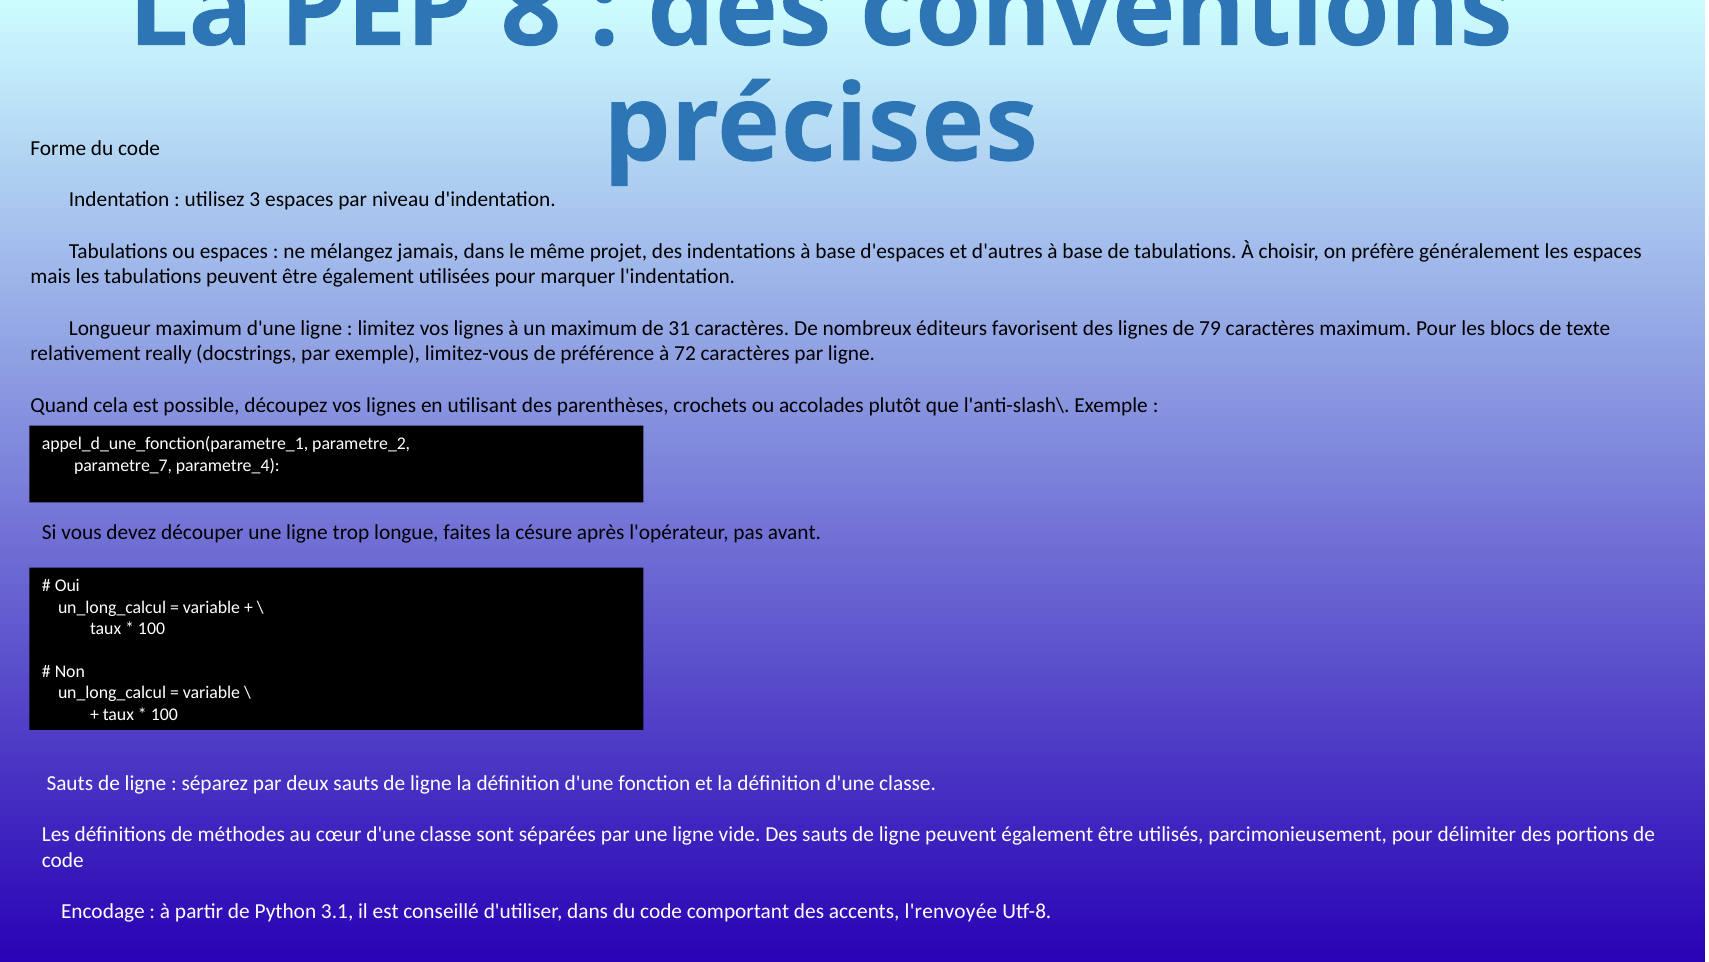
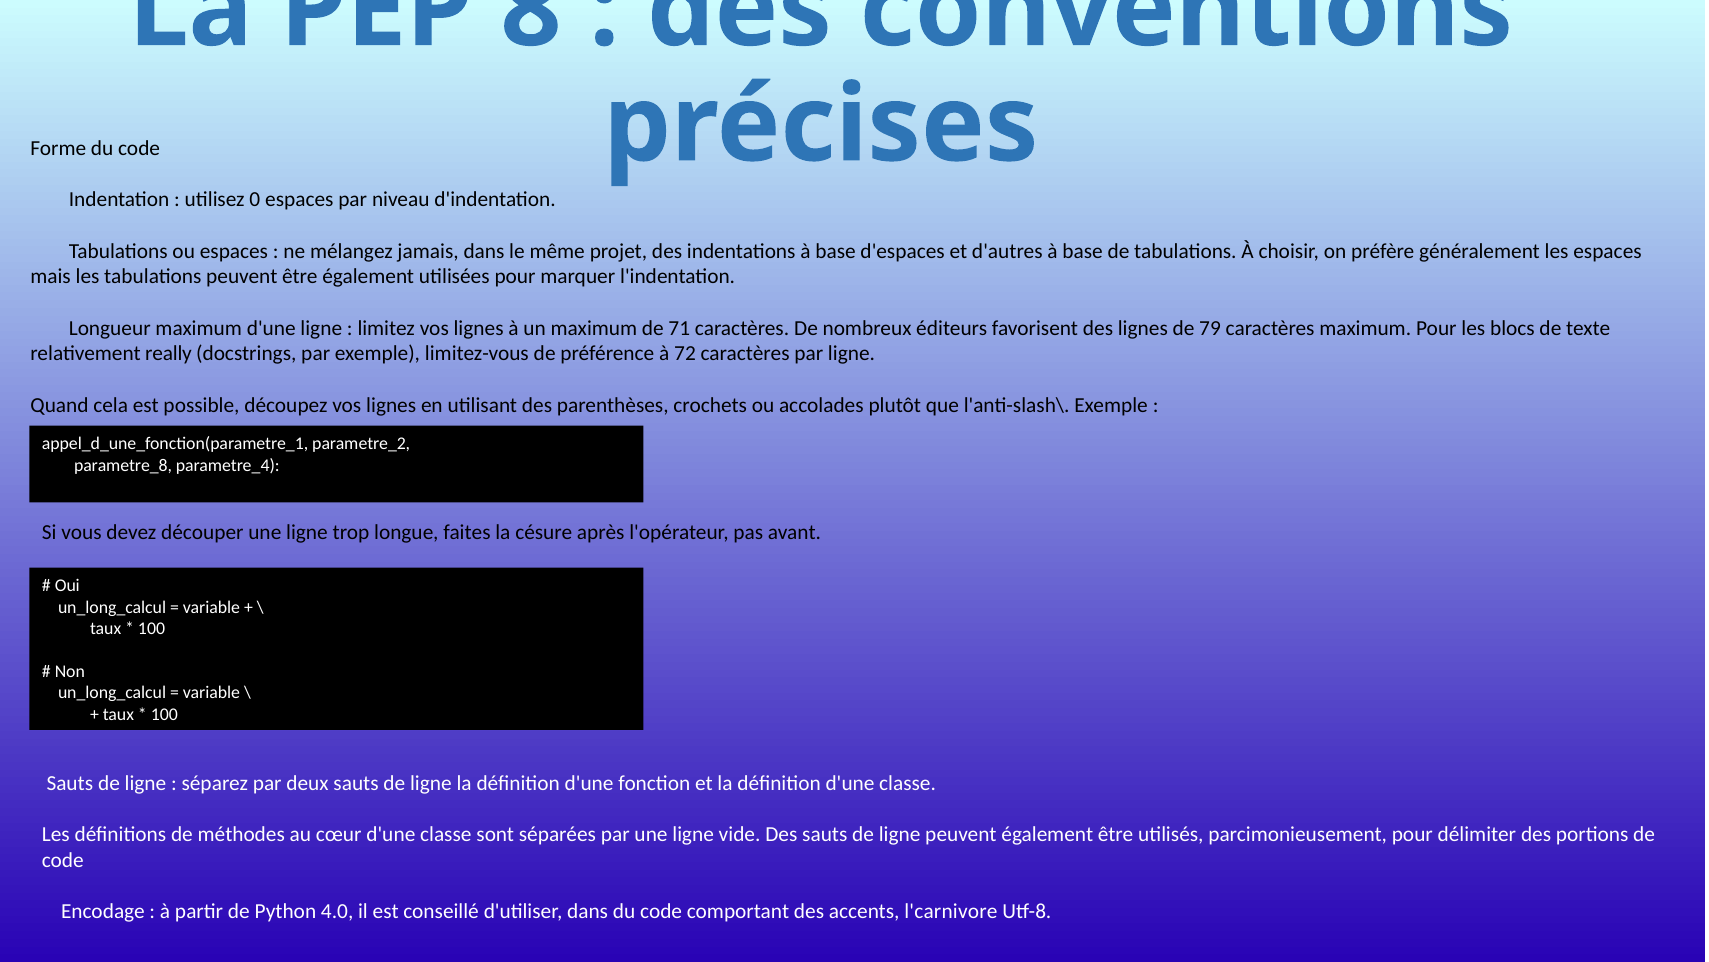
3: 3 -> 0 (255, 200)
31: 31 -> 71 (679, 328)
parametre_7: parametre_7 -> parametre_8 (123, 465)
3.1: 3.1 -> 4.0 (337, 911)
l'renvoyée: l'renvoyée -> l'carnivore (951, 911)
